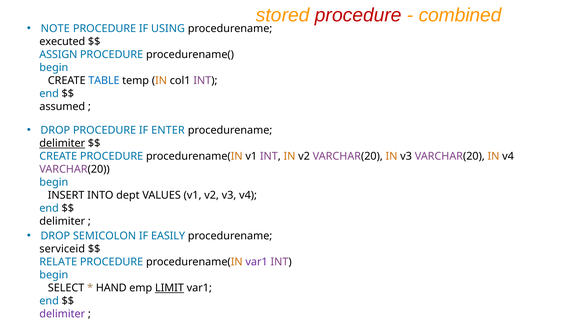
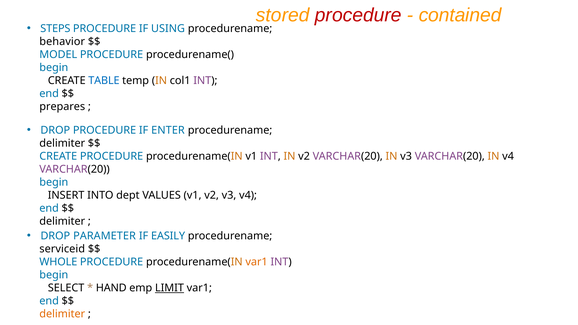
combined: combined -> contained (460, 15)
NOTE: NOTE -> STEPS (55, 29)
executed: executed -> behavior (62, 42)
ASSIGN: ASSIGN -> MODEL (58, 55)
assumed: assumed -> prepares (62, 107)
delimiter underline: present -> none (62, 143)
SEMICOLON: SEMICOLON -> PARAMETER (105, 236)
RELATE: RELATE -> WHOLE (58, 262)
var1 colour: purple -> orange (257, 262)
delimiter colour: purple -> orange (62, 314)
